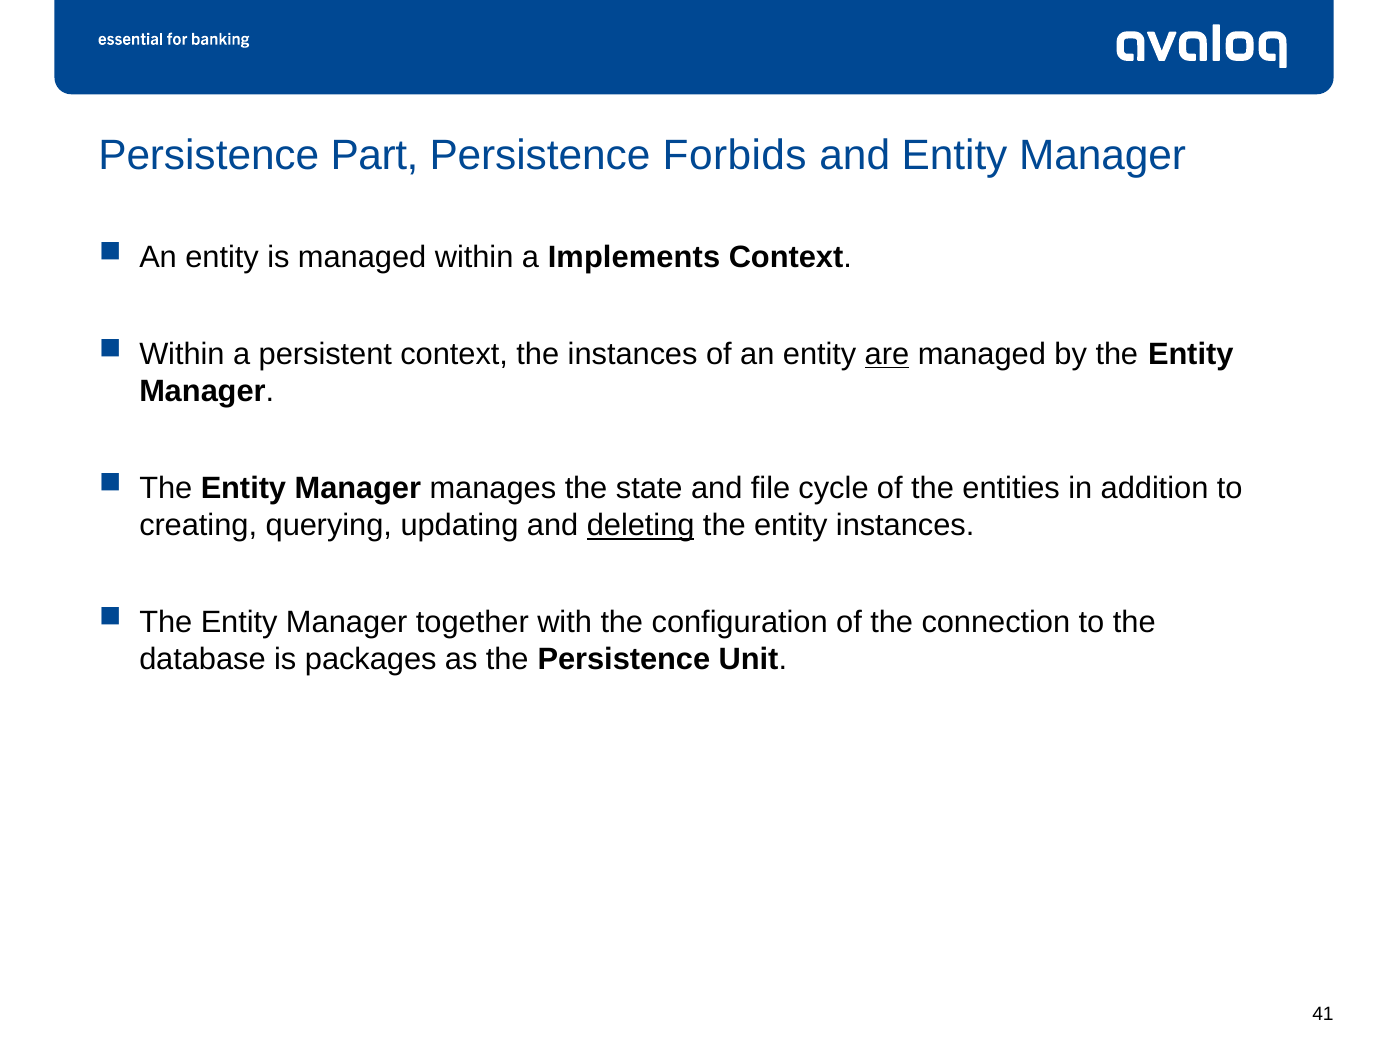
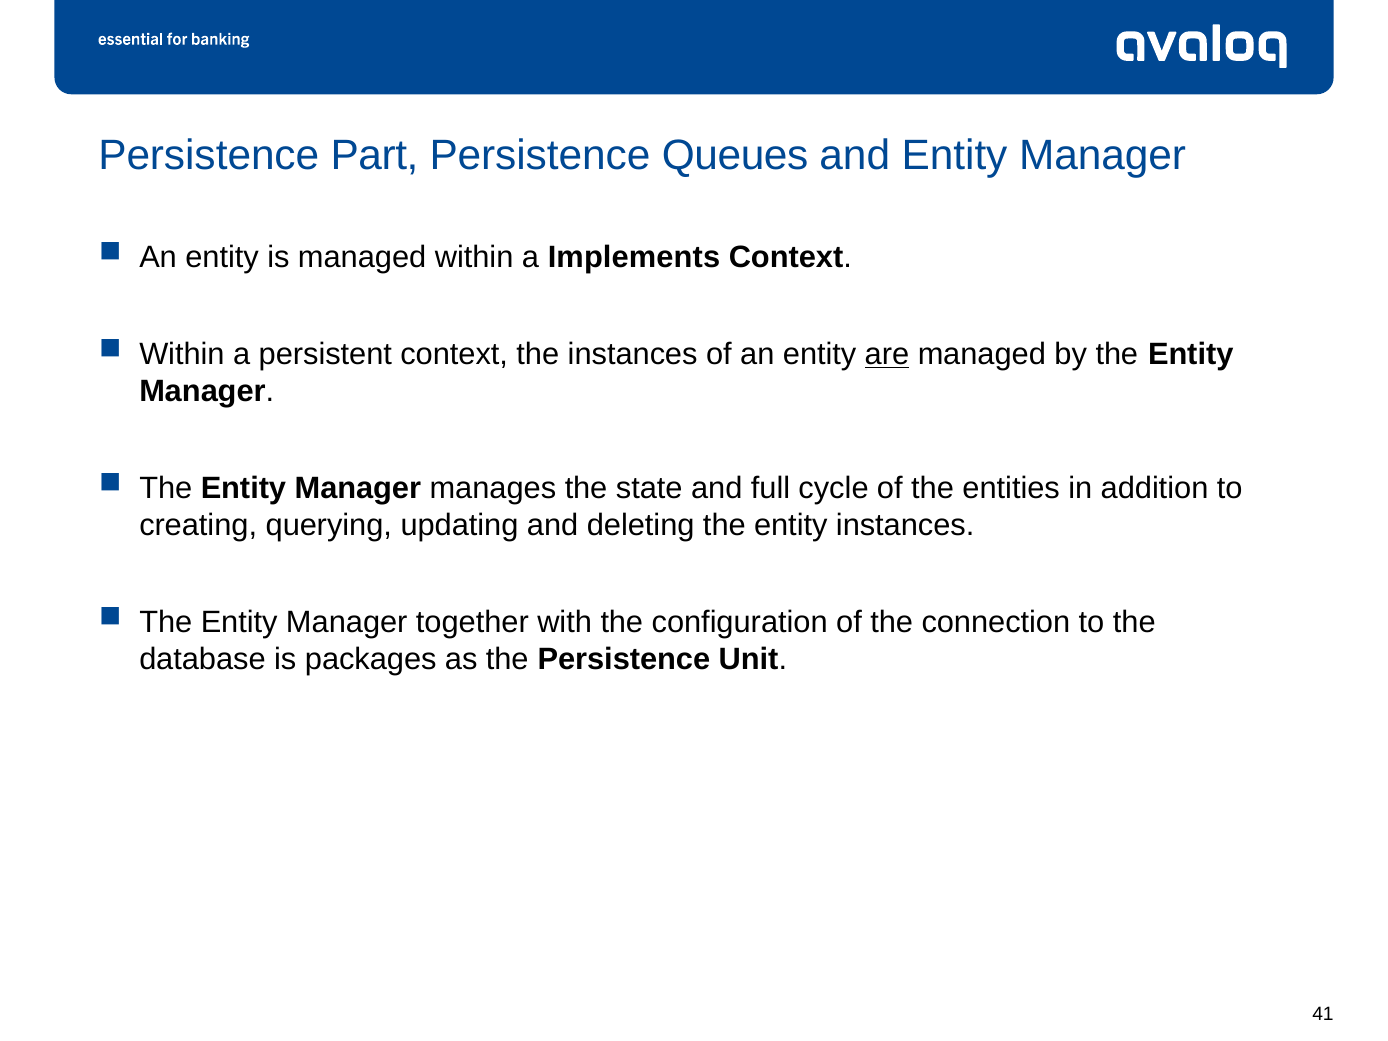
Forbids: Forbids -> Queues (735, 155)
file: file -> full (771, 488)
deleting underline: present -> none (641, 525)
